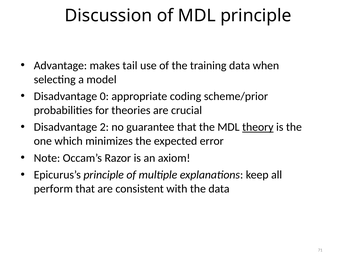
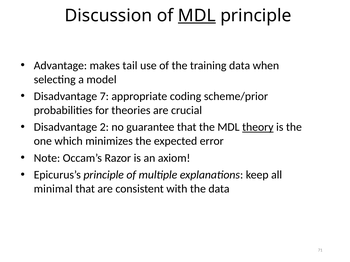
MDL underline: none -> present (197, 16)
0: 0 -> 7 (104, 96)
perform: perform -> minimal (53, 189)
